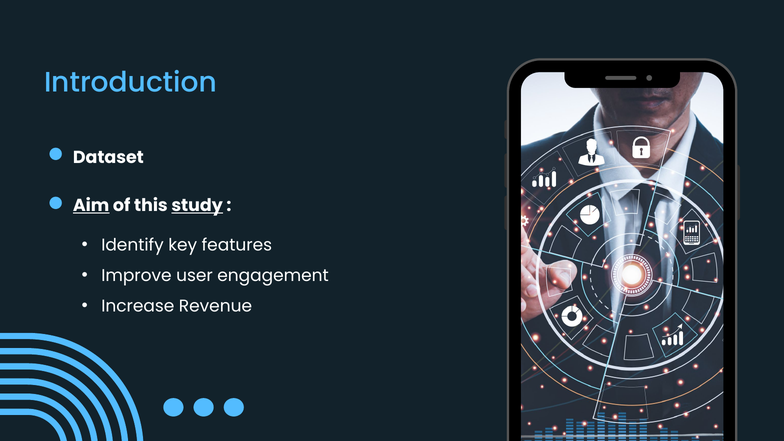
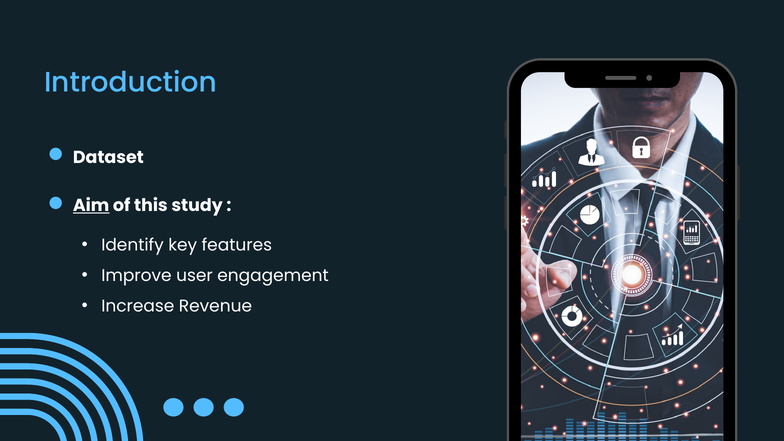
study underline: present -> none (197, 205)
